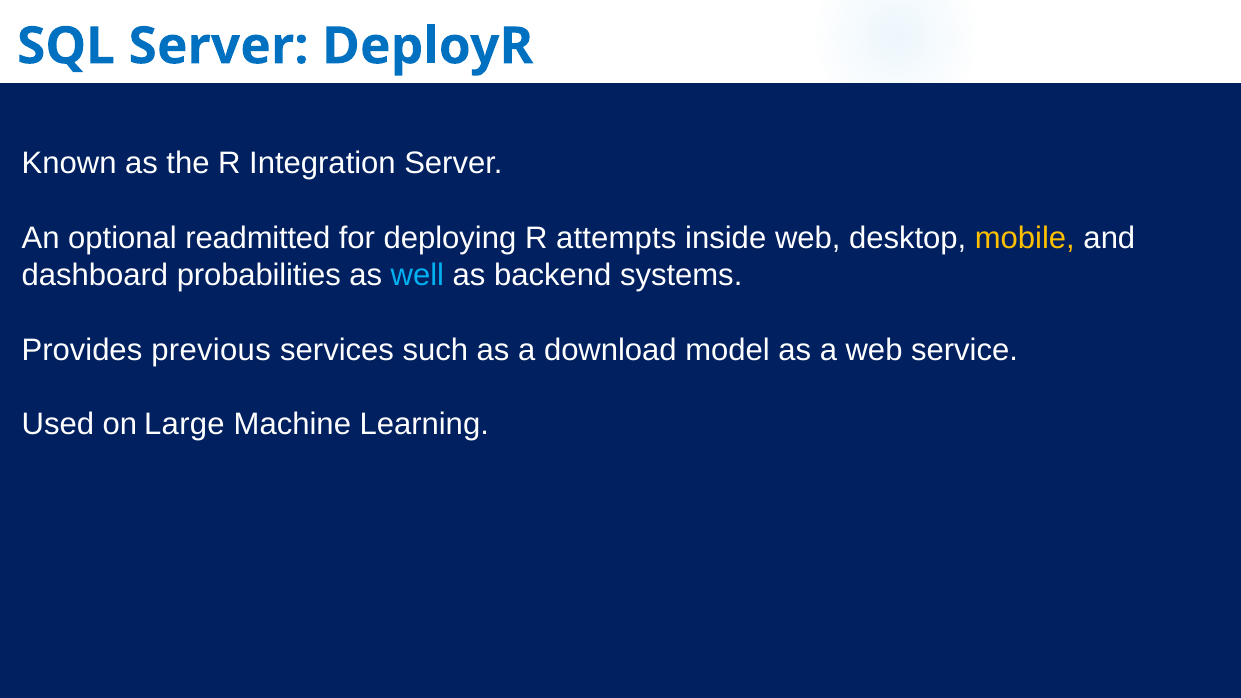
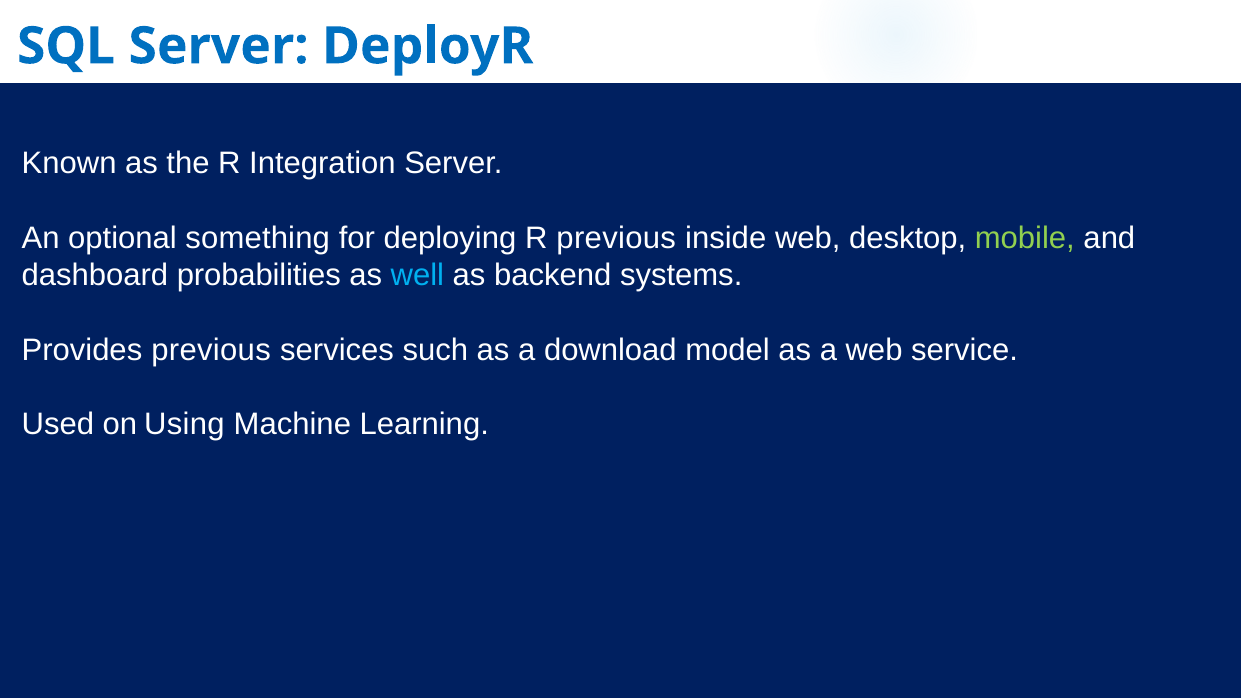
readmitted: readmitted -> something (258, 238)
R attempts: attempts -> previous (616, 238)
mobile colour: yellow -> light green (1025, 238)
Large: Large -> Using (184, 424)
